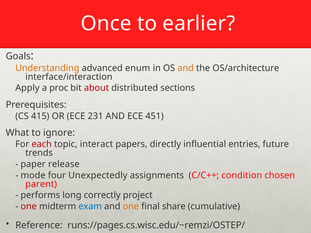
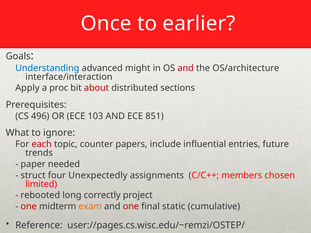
Understanding colour: orange -> blue (47, 68)
enum: enum -> might (138, 68)
and colour: orange -> red (186, 68)
415: 415 -> 496 (40, 116)
231: 231 -> 103 (95, 116)
451: 451 -> 851 (155, 116)
interact: interact -> counter (97, 144)
directly: directly -> include (165, 144)
release: release -> needed (64, 164)
mode: mode -> struct (33, 175)
condition: condition -> members (242, 175)
parent: parent -> limited (41, 184)
performs: performs -> rebooted (40, 195)
exam colour: blue -> orange (90, 207)
one colour: orange -> red (131, 207)
share: share -> static (174, 207)
runs://pages.cs.wisc.edu/~remzi/OSTEP/: runs://pages.cs.wisc.edu/~remzi/OSTEP/ -> user://pages.cs.wisc.edu/~remzi/OSTEP/ (156, 225)
